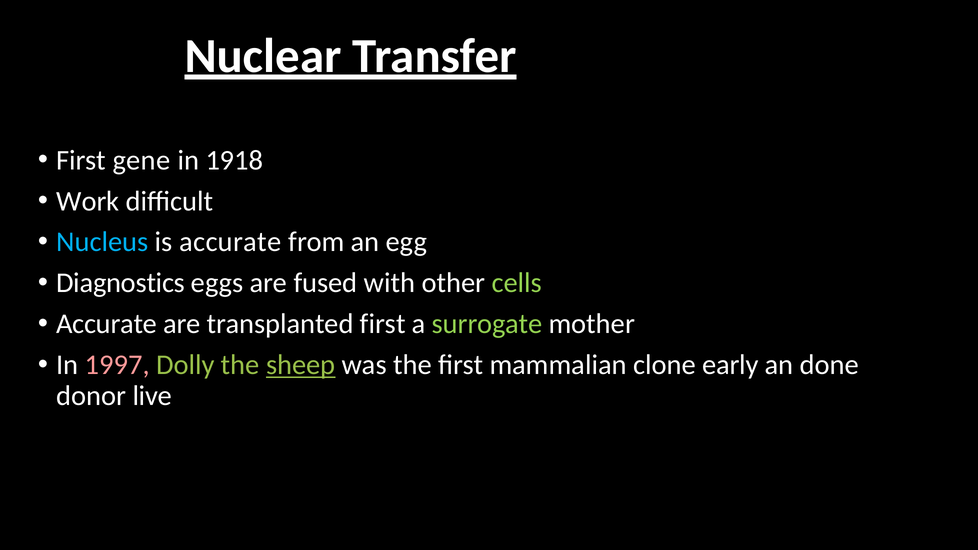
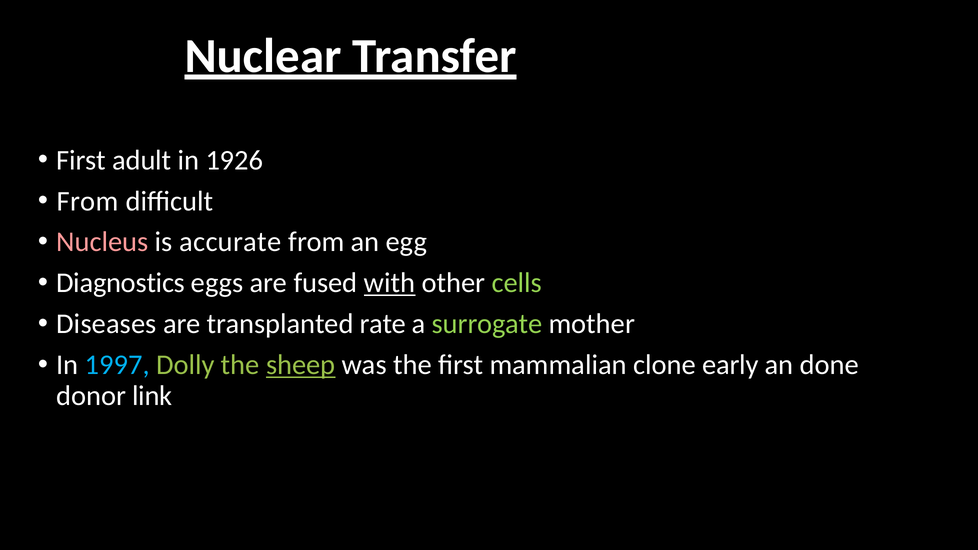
gene: gene -> adult (142, 160)
1918: 1918 -> 1926 (234, 160)
Work: Work -> From (88, 201)
Nucleus colour: light blue -> pink (102, 242)
with underline: none -> present (390, 283)
Accurate: Accurate -> Diseases (106, 324)
transplanted first: first -> rate (383, 324)
1997 colour: pink -> light blue (117, 365)
live: live -> link (152, 396)
